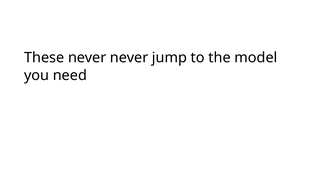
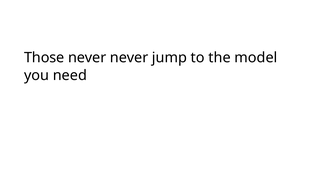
These: These -> Those (44, 58)
